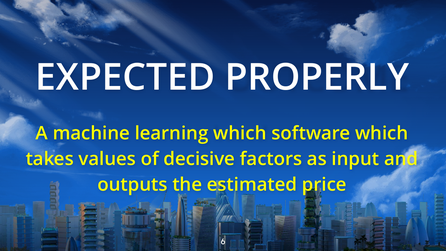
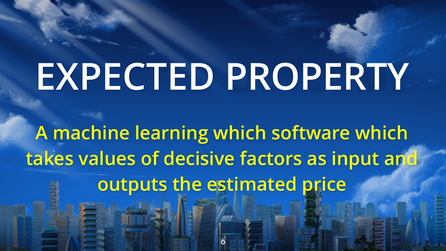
PROPERLY: PROPERLY -> PROPERTY (317, 78)
